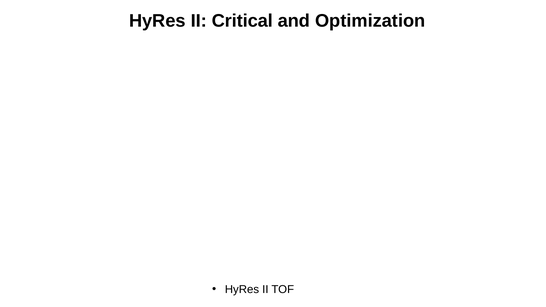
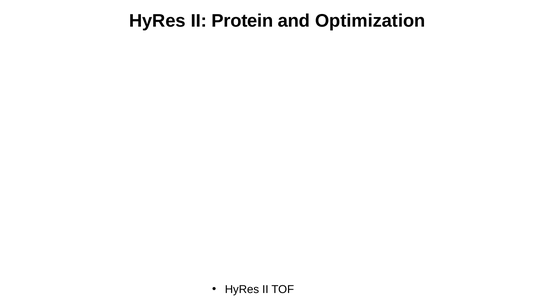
Critical: Critical -> Protein (242, 21)
